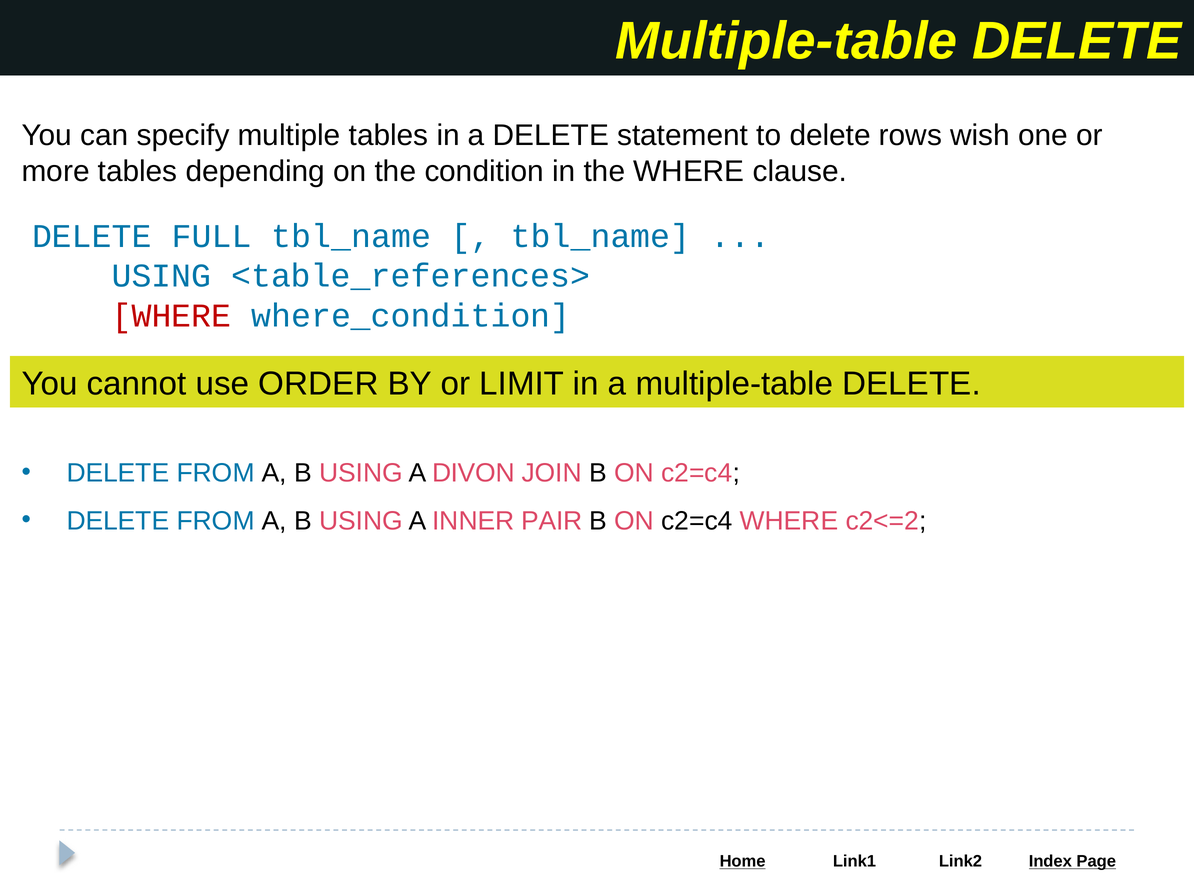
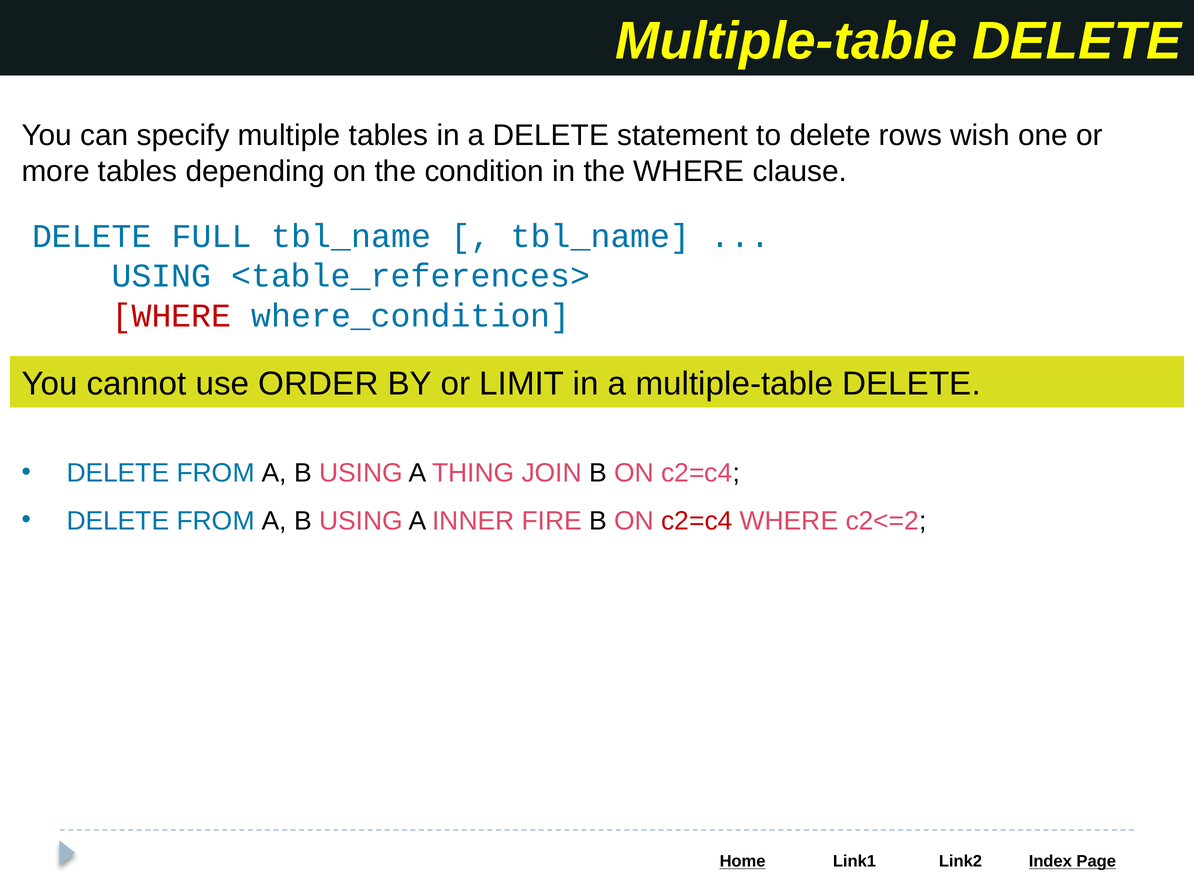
DIVON: DIVON -> THING (473, 473)
PAIR: PAIR -> FIRE (552, 520)
c2=c4 colour: black -> red (697, 520)
